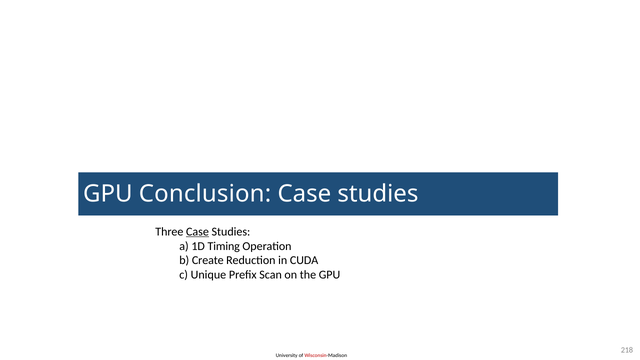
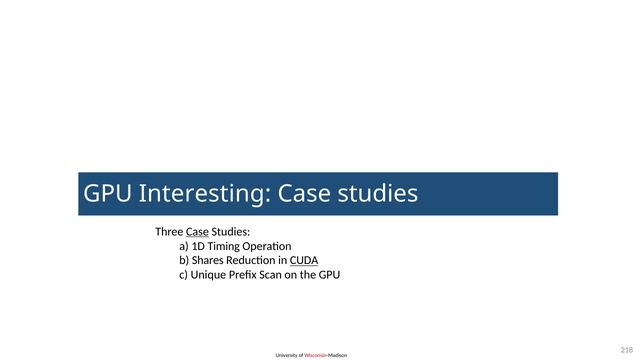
Conclusion: Conclusion -> Interesting (205, 194)
Create: Create -> Shares (208, 260)
CUDA underline: none -> present (304, 260)
